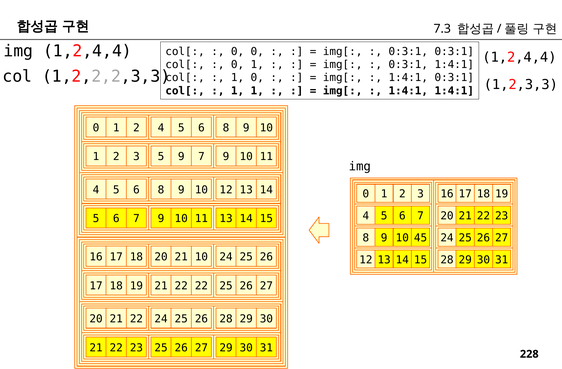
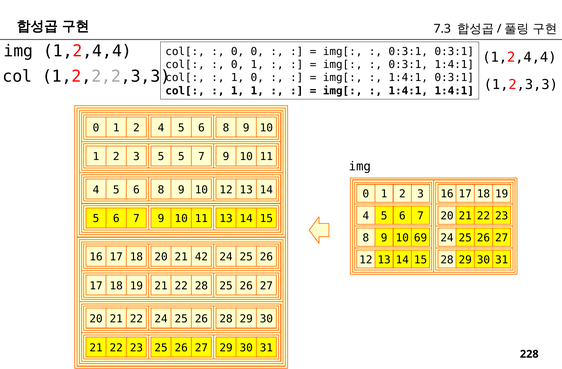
5 9: 9 -> 5 (181, 157)
45: 45 -> 69 (421, 238)
21 10: 10 -> 42 (201, 257)
22 22: 22 -> 28 (201, 286)
